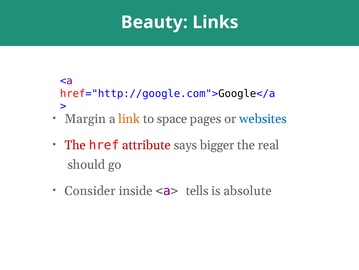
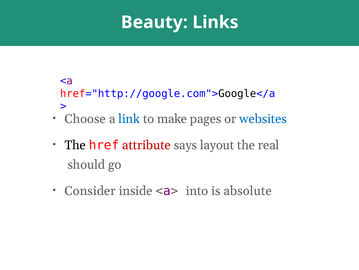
Margin: Margin -> Choose (85, 119)
link colour: orange -> blue (129, 119)
space: space -> make (172, 119)
The colour: red -> black (75, 145)
bigger: bigger -> layout (217, 145)
tells: tells -> into (197, 190)
